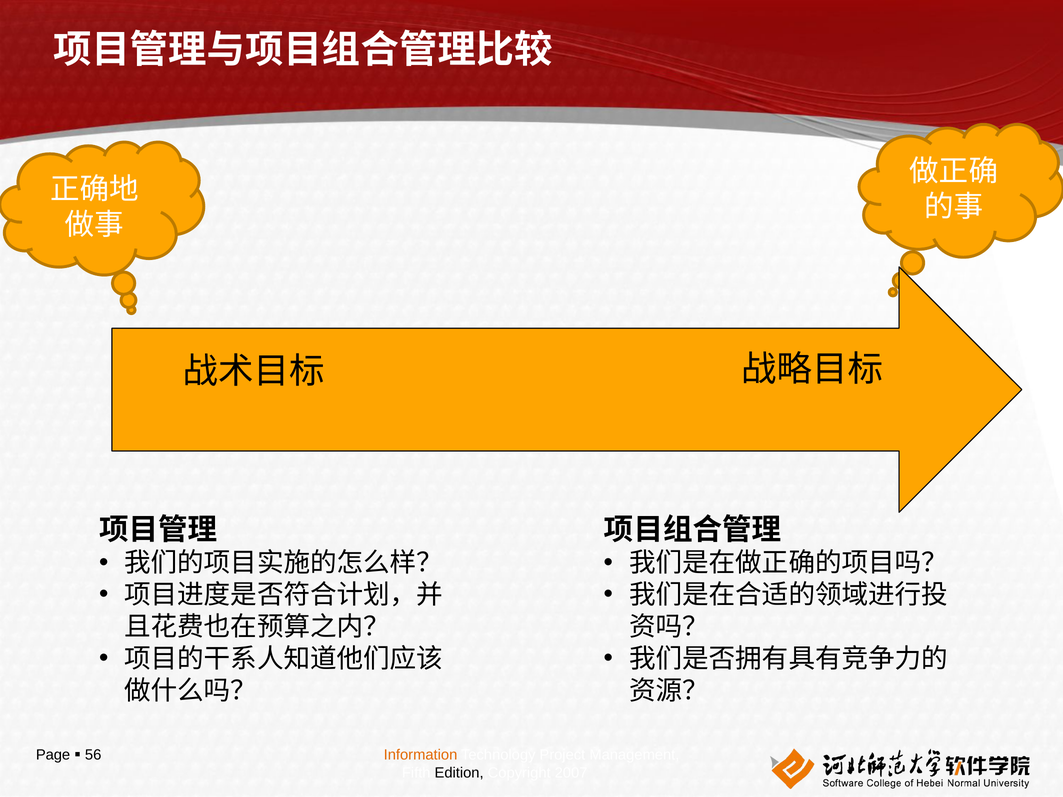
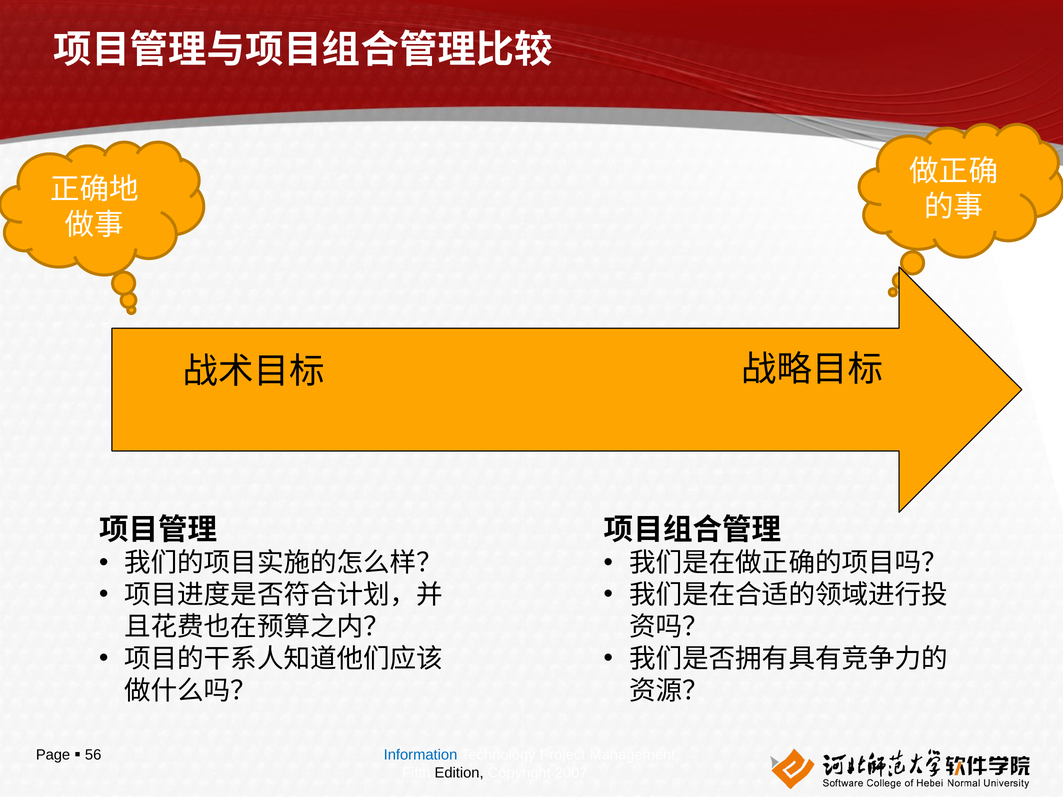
Information colour: orange -> blue (421, 755)
